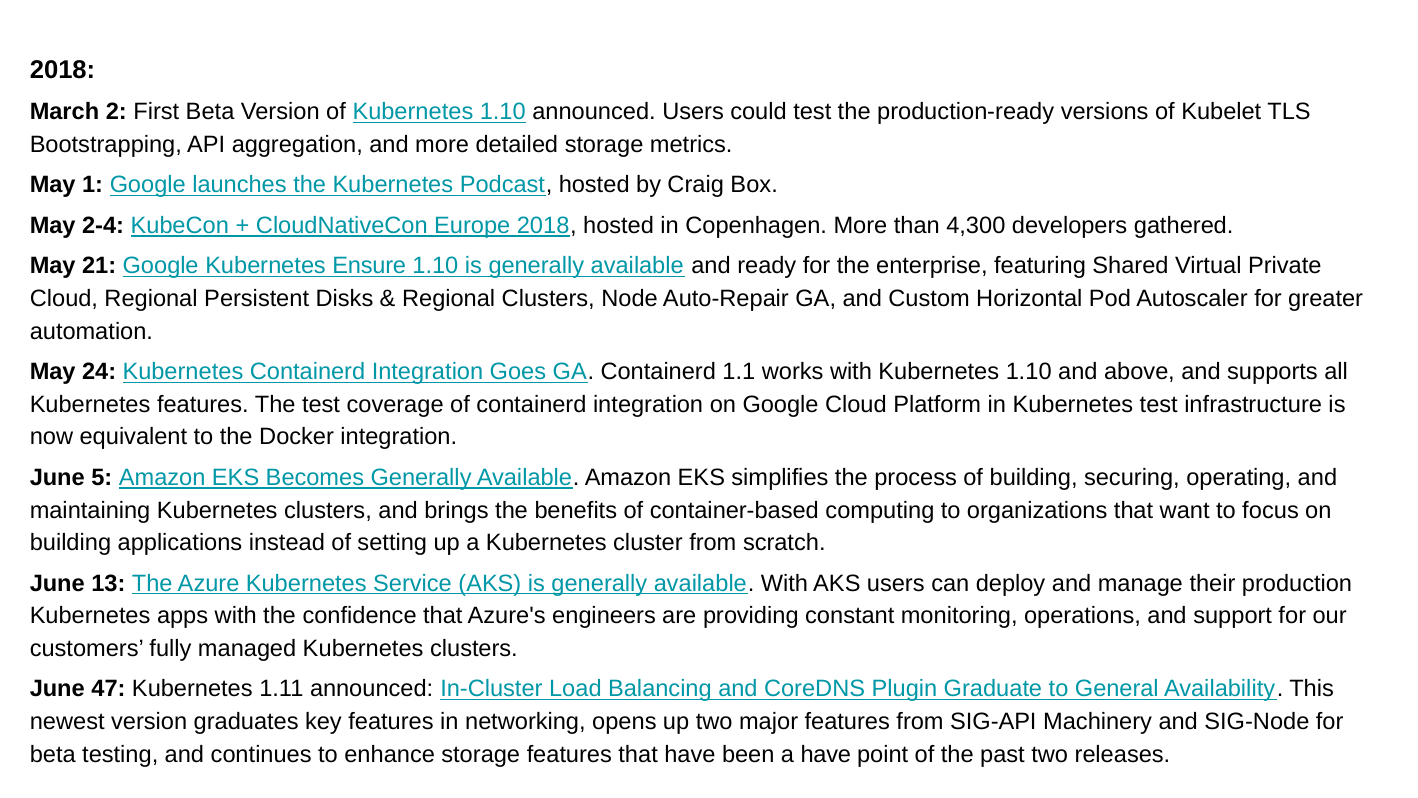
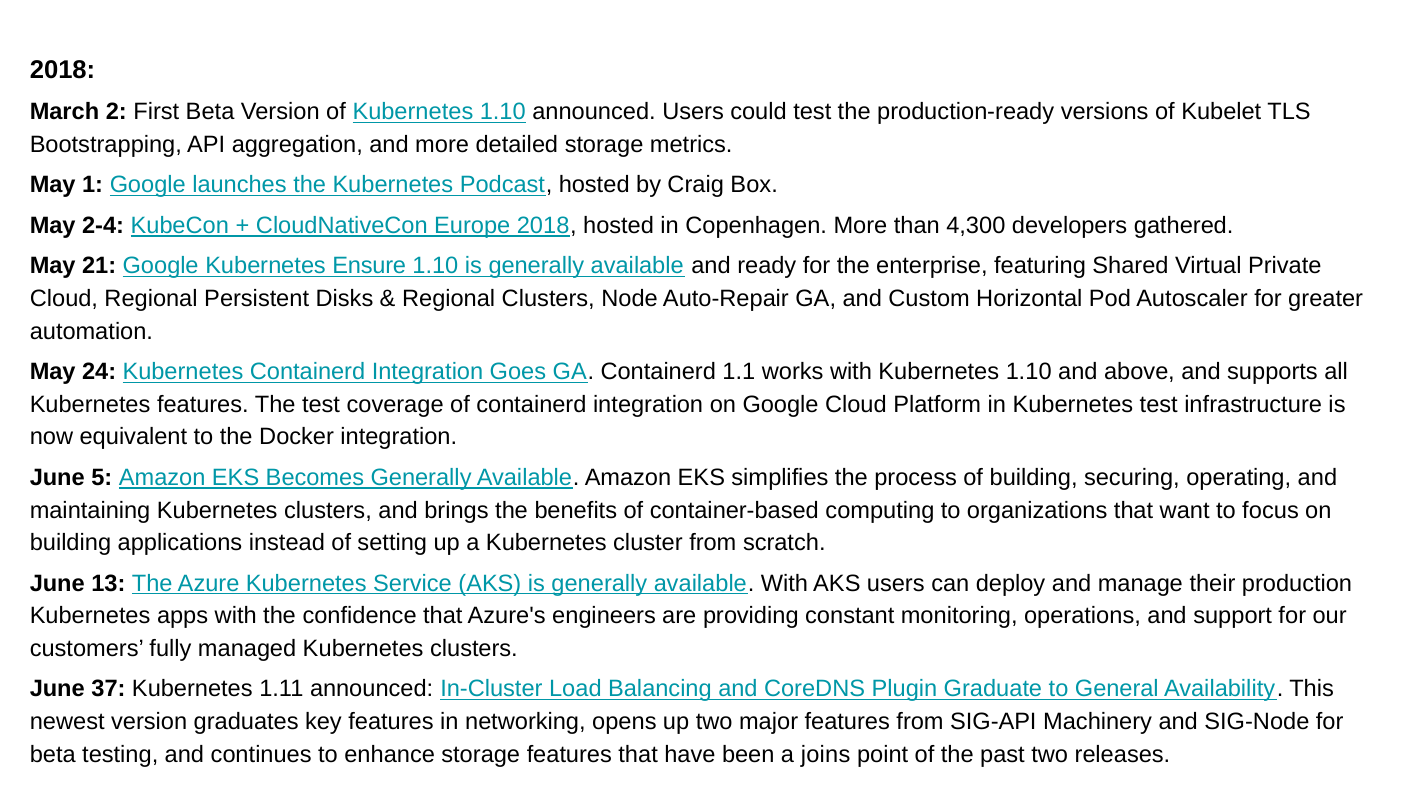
47: 47 -> 37 (108, 689)
a have: have -> joins (826, 754)
